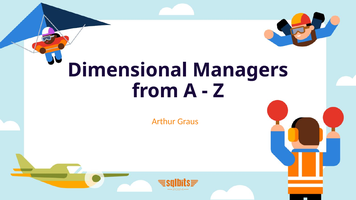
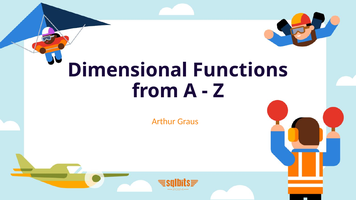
Managers: Managers -> Functions (240, 70)
